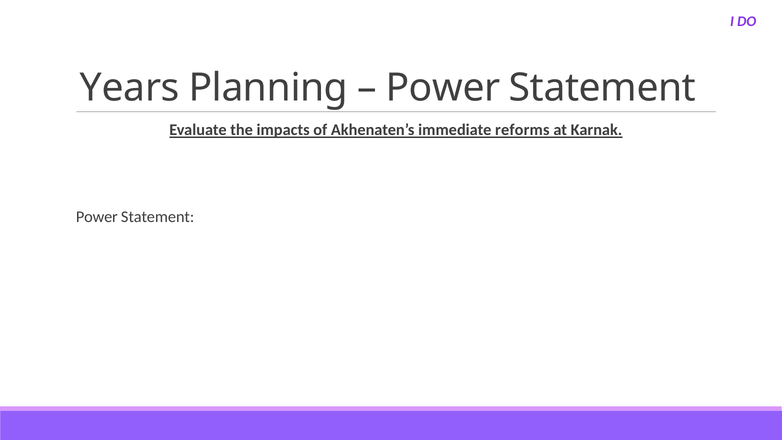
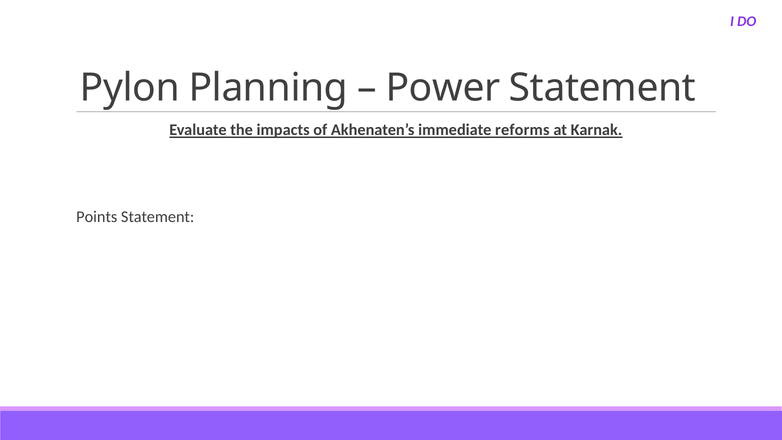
Years: Years -> Pylon (130, 88)
Power: Power -> Points (97, 217)
